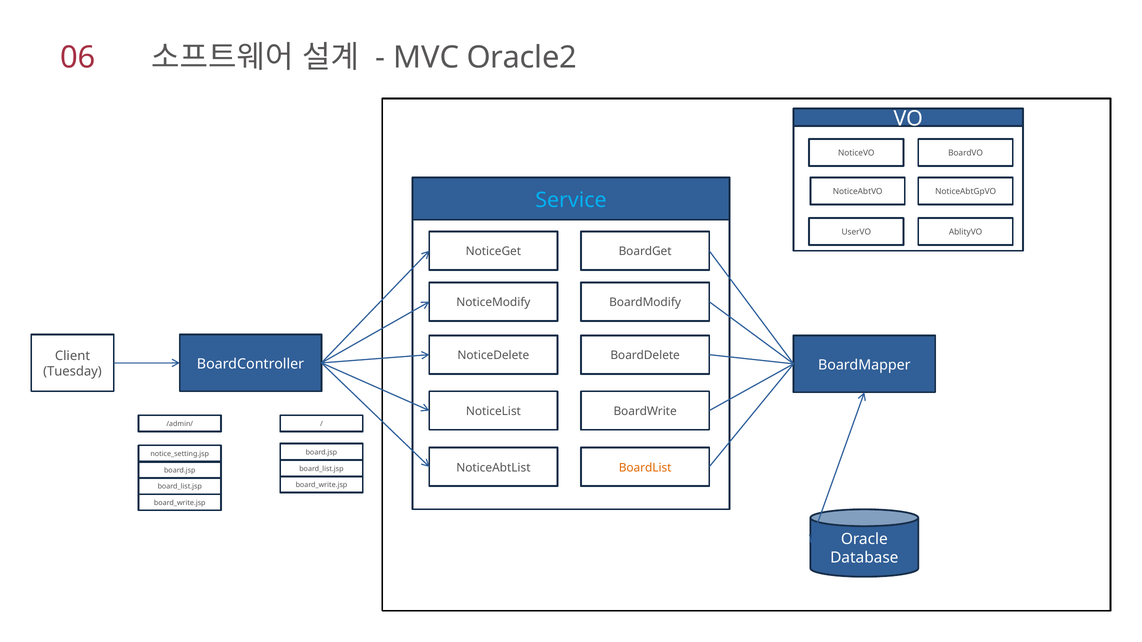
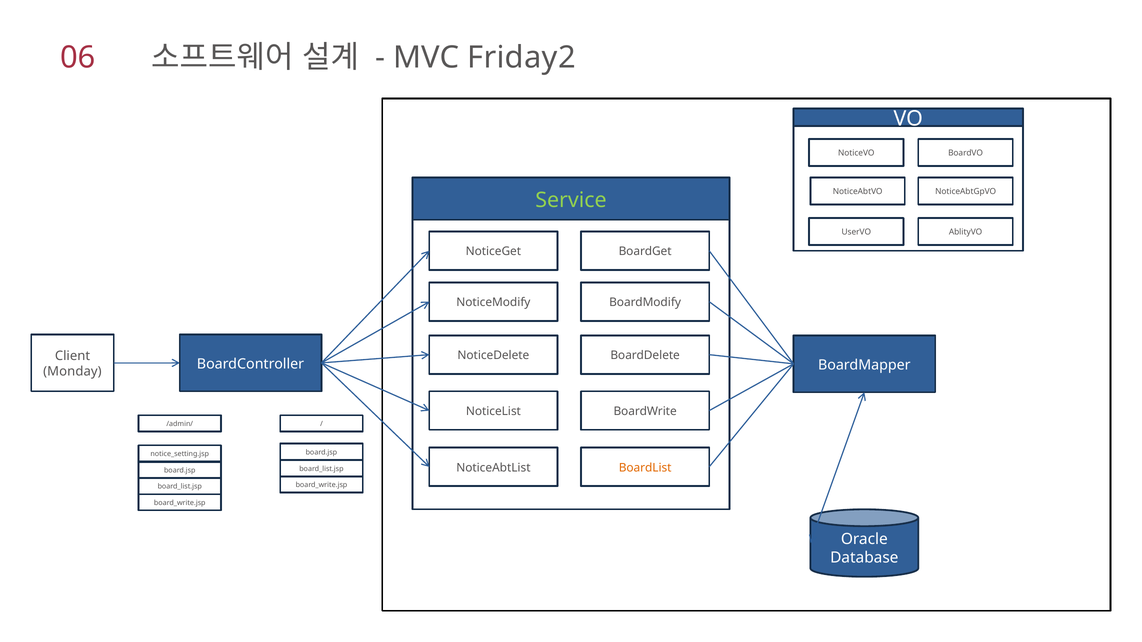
Oracle2: Oracle2 -> Friday2 (521, 57)
Service colour: light blue -> light green (571, 200)
Tuesday: Tuesday -> Monday (72, 372)
